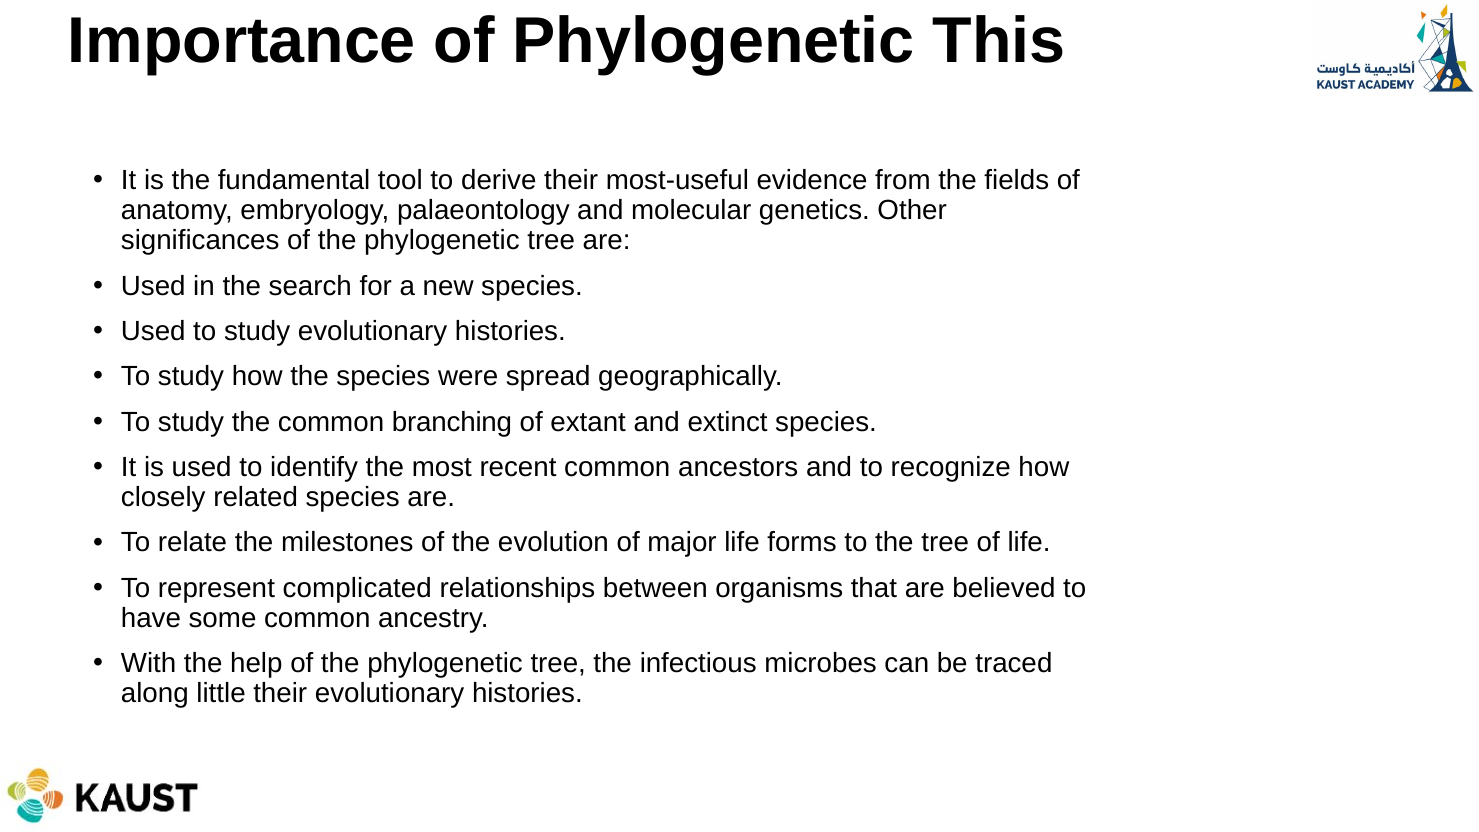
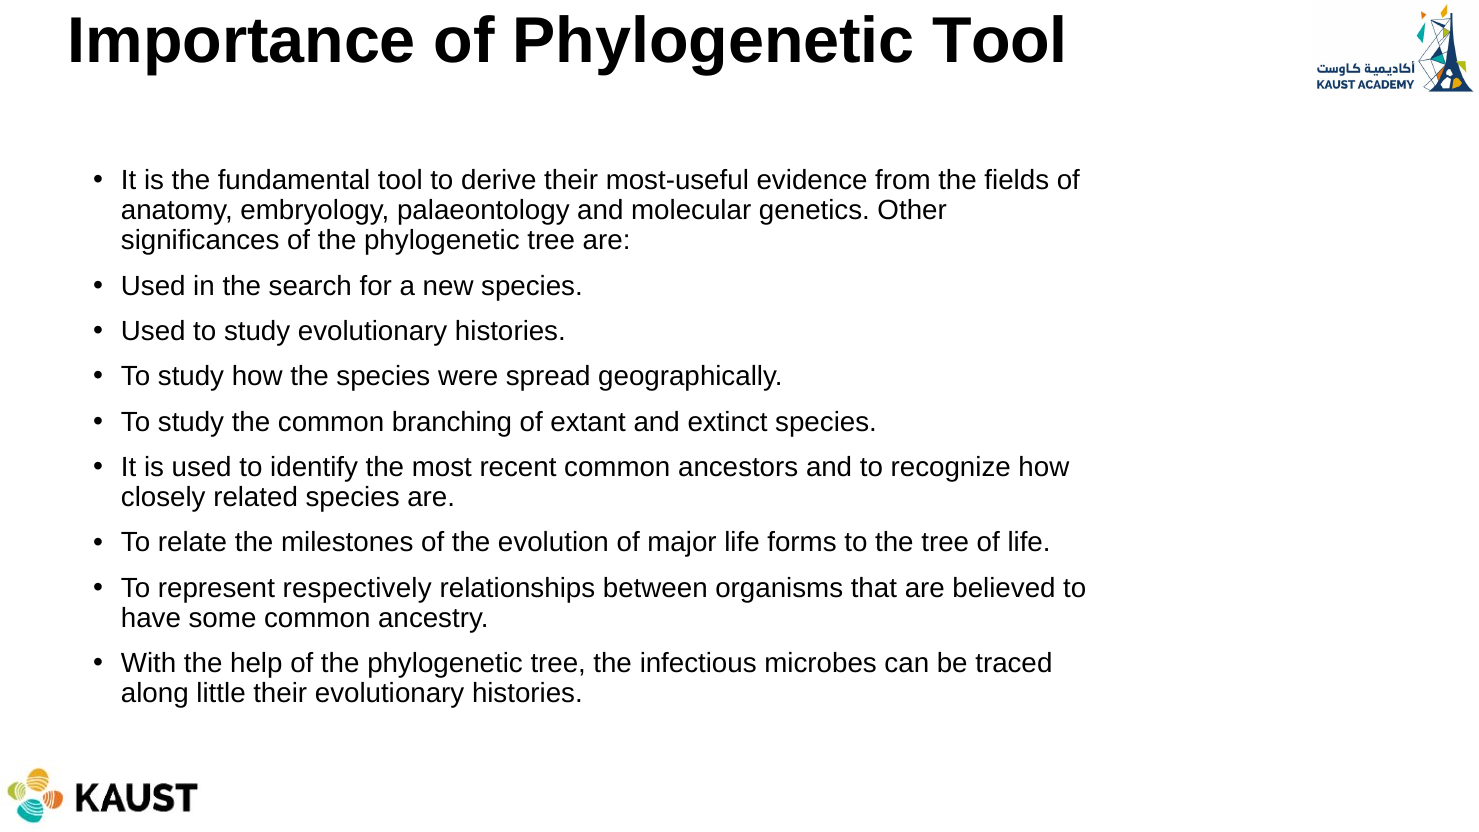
Phylogenetic This: This -> Tool (1000, 41)
complicated: complicated -> respectively (357, 588)
